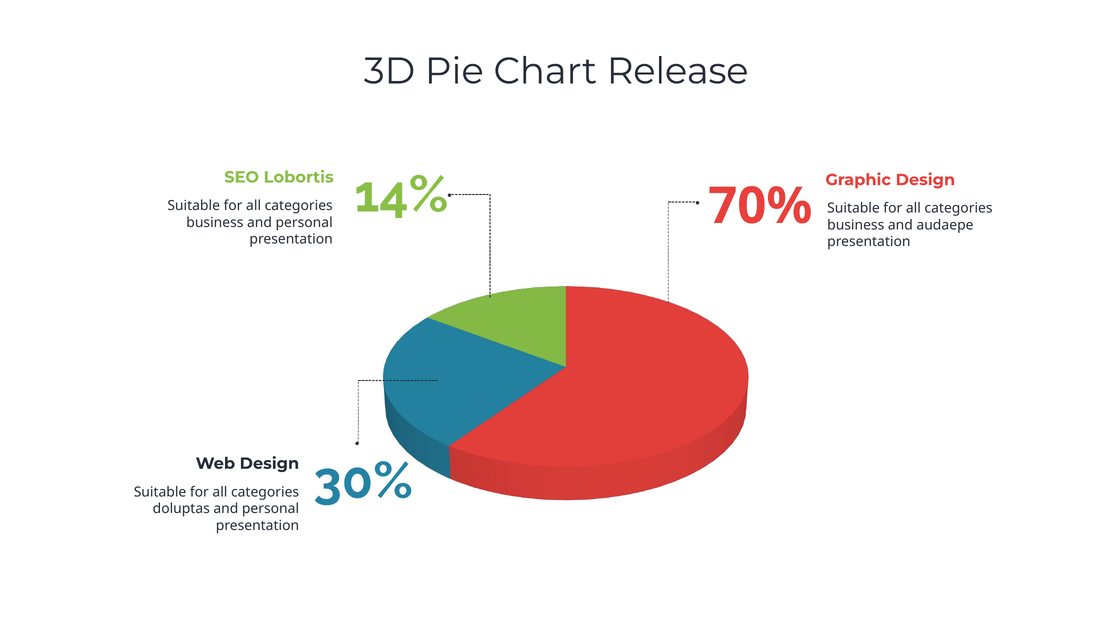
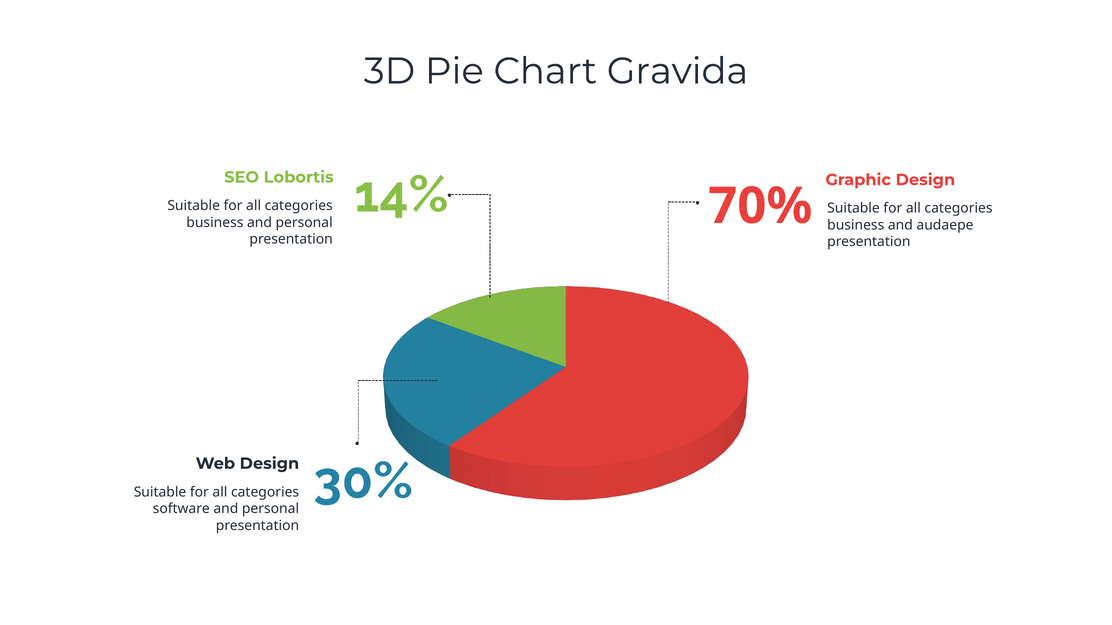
Release: Release -> Gravida (678, 71)
doluptas: doluptas -> software (181, 509)
